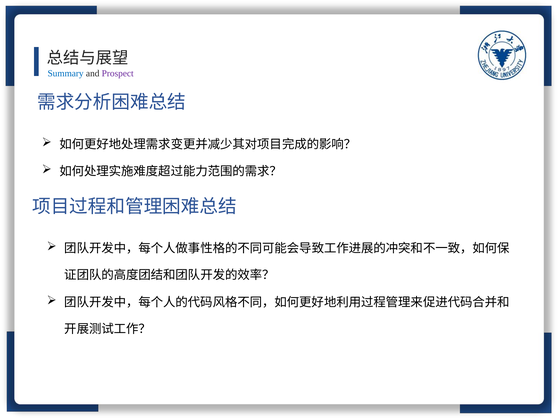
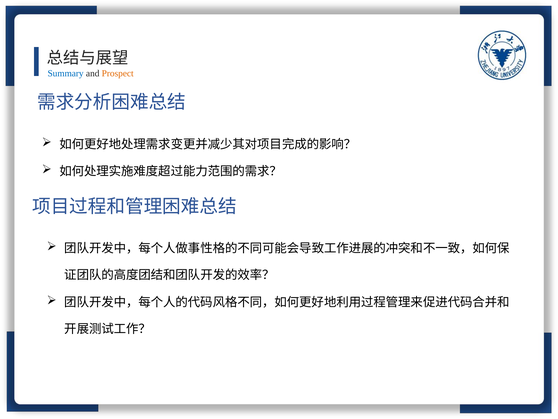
Prospect colour: purple -> orange (118, 73)
